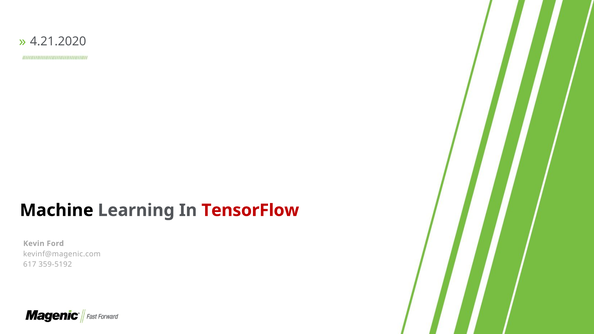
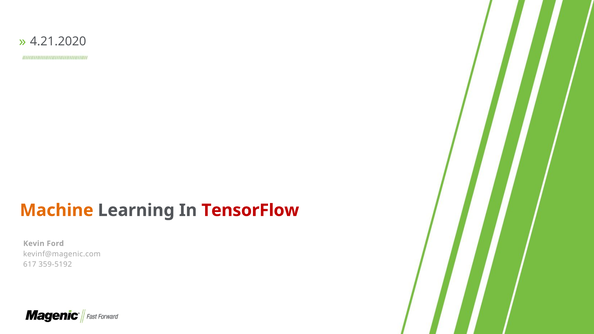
Machine colour: black -> orange (57, 210)
